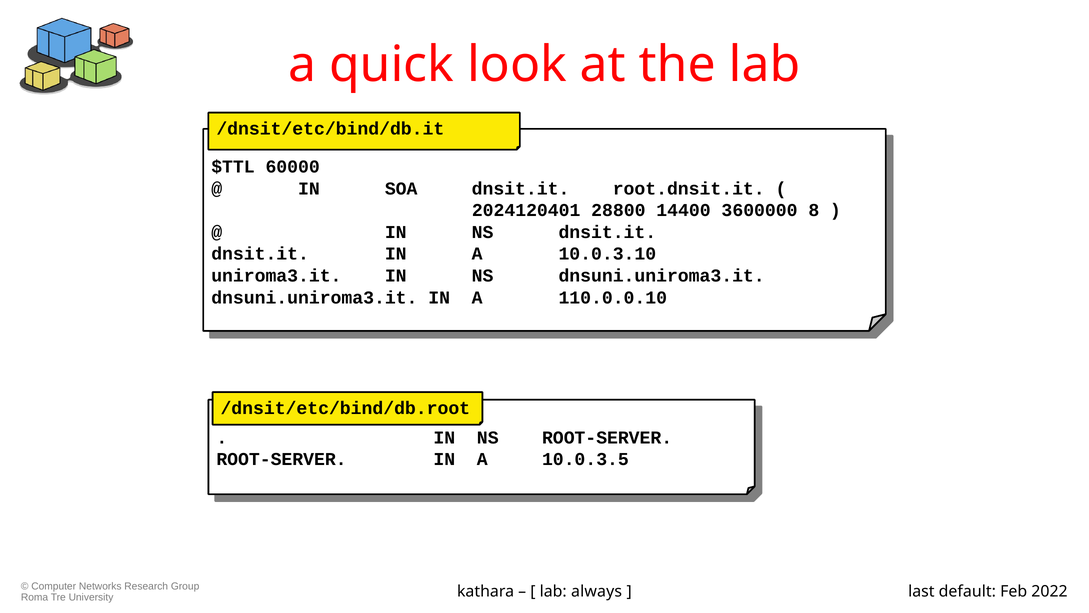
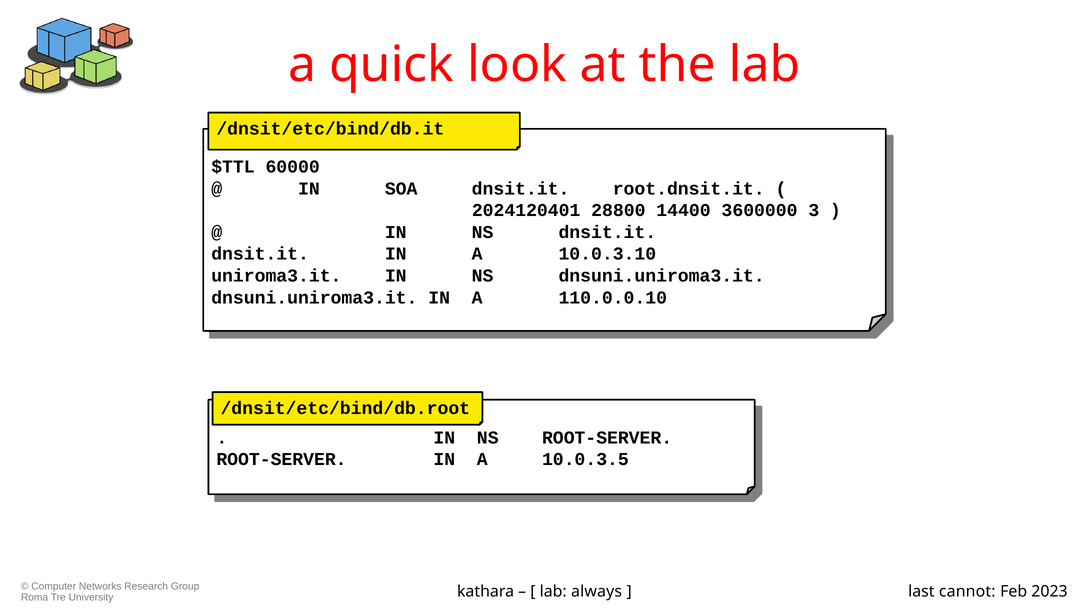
8: 8 -> 3 (814, 210)
default: default -> cannot (967, 591)
2022: 2022 -> 2023 (1049, 591)
